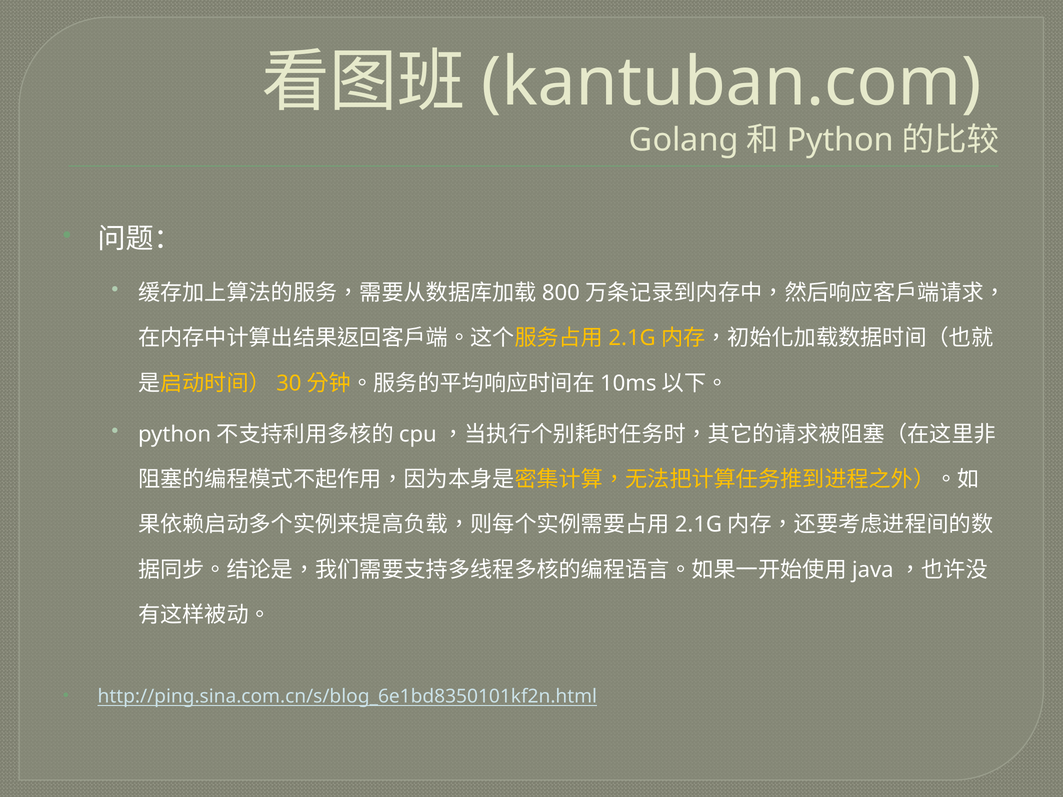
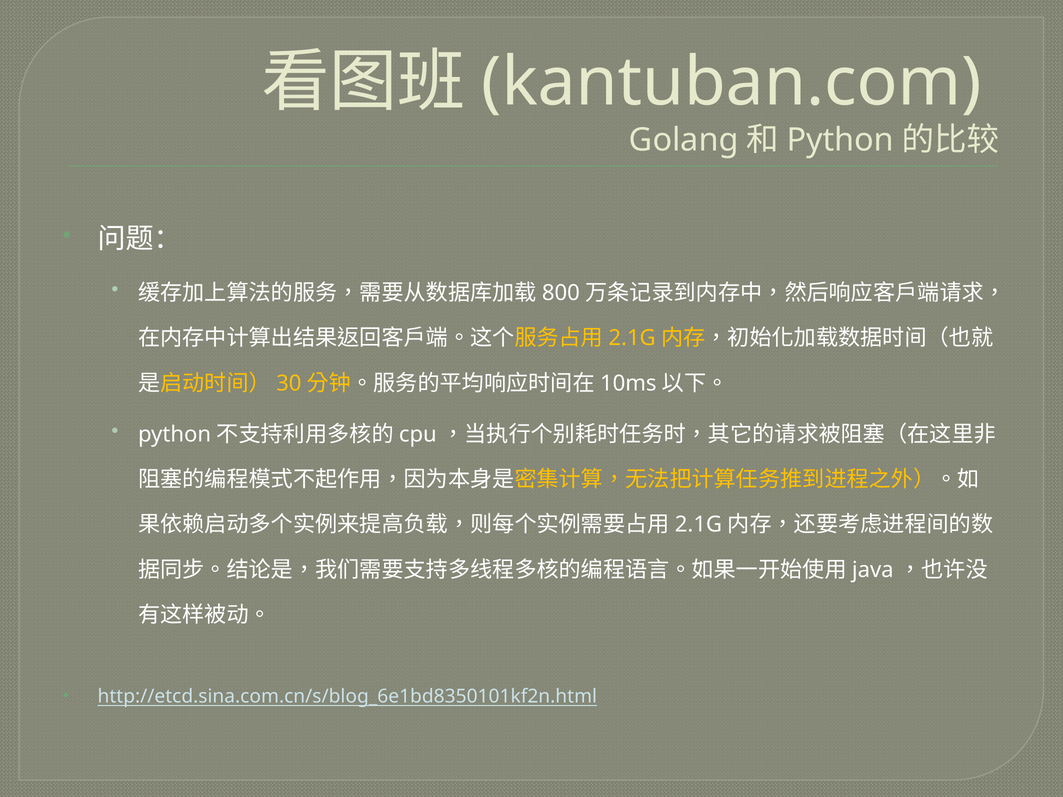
http://ping.sina.com.cn/s/blog_6e1bd8350101kf2n.html: http://ping.sina.com.cn/s/blog_6e1bd8350101kf2n.html -> http://etcd.sina.com.cn/s/blog_6e1bd8350101kf2n.html (347, 697)
